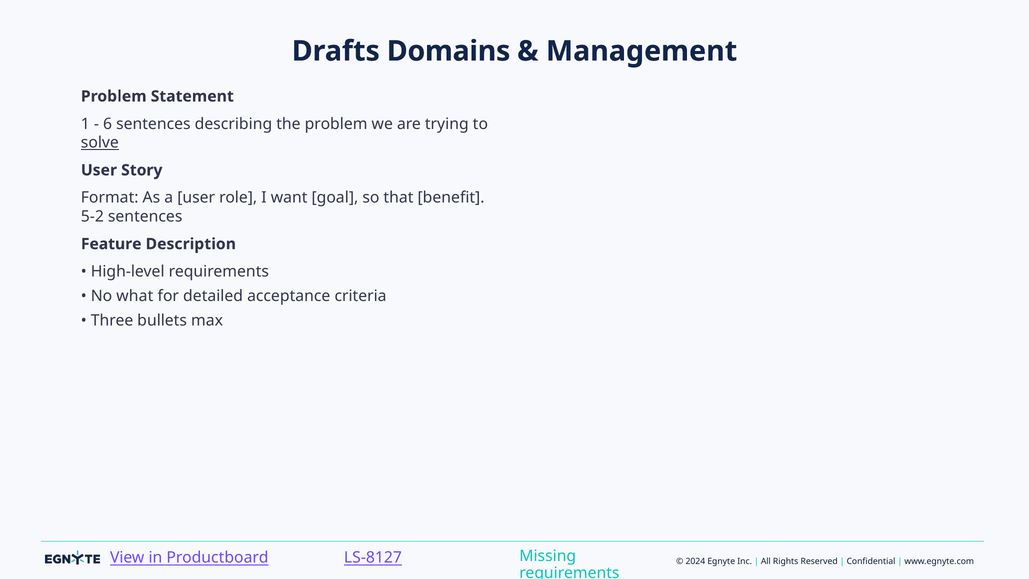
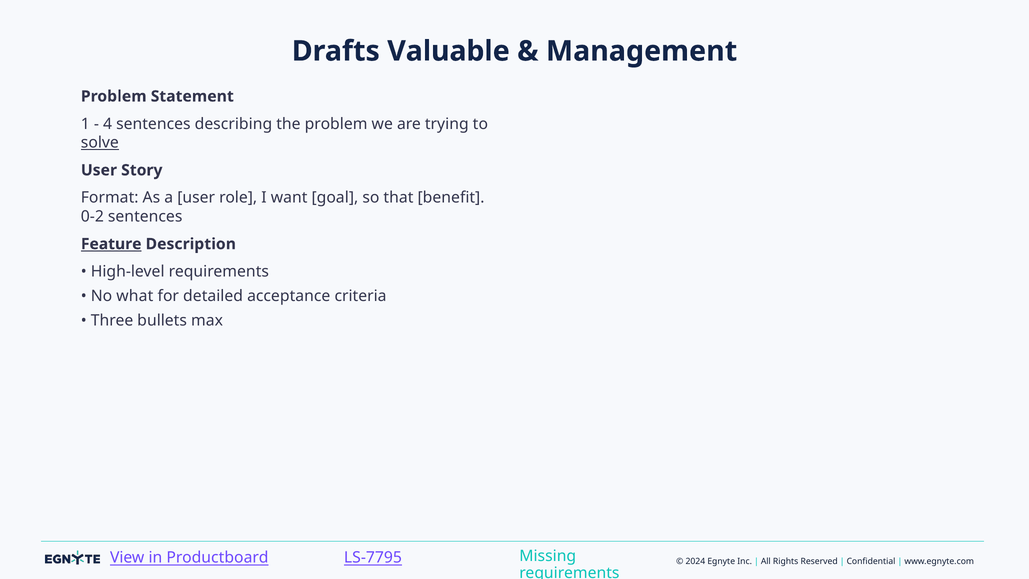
Domains: Domains -> Valuable (449, 51)
6: 6 -> 4 (108, 124)
5-2: 5-2 -> 0-2 (92, 216)
Feature underline: none -> present (111, 244)
LS-8127: LS-8127 -> LS-7795 (373, 558)
